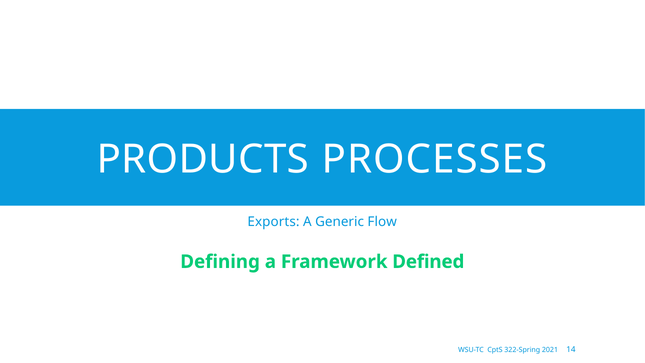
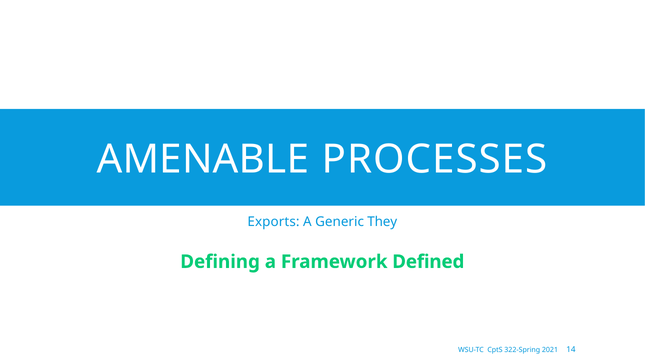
PRODUCTS: PRODUCTS -> AMENABLE (203, 160)
Flow: Flow -> They (382, 222)
